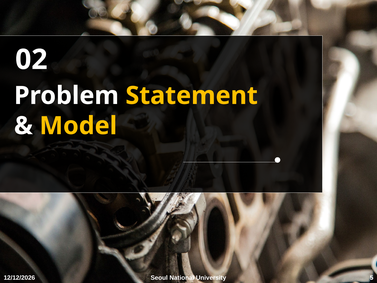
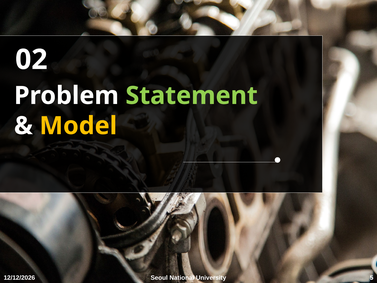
Statement colour: yellow -> light green (192, 96)
